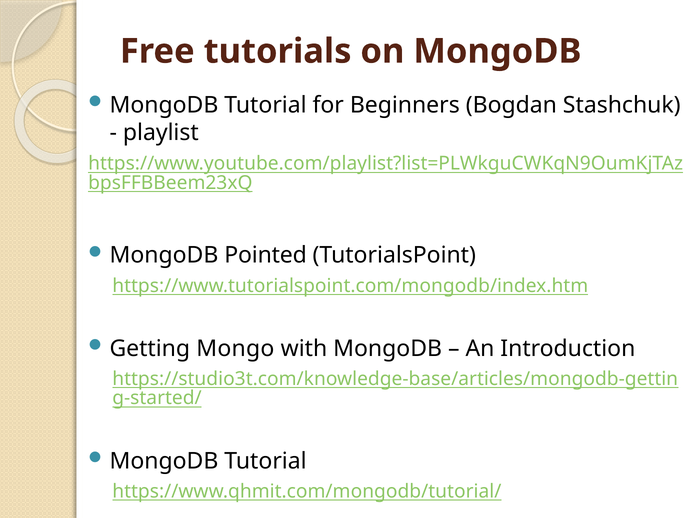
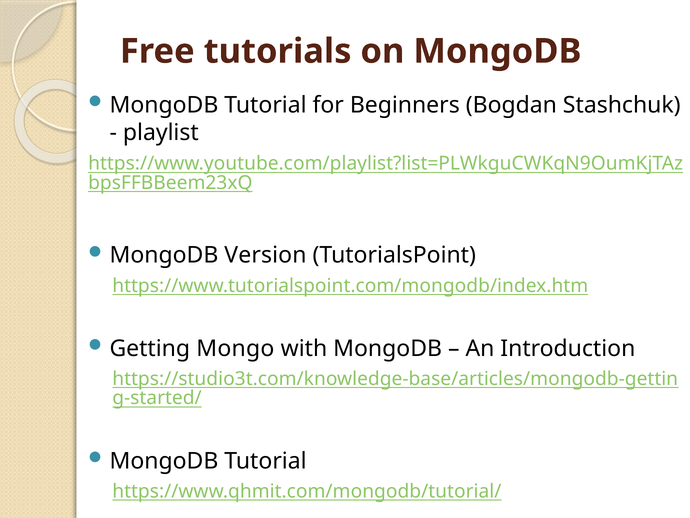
Pointed: Pointed -> Version (265, 255)
